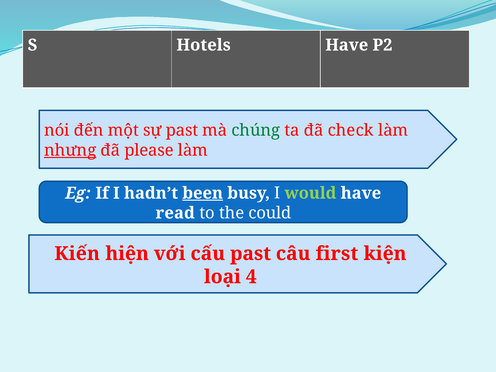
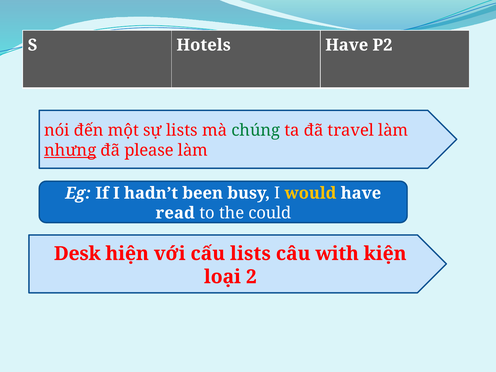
sự past: past -> lists (182, 131)
check: check -> travel (351, 131)
been underline: present -> none (203, 193)
would colour: light green -> yellow (310, 193)
Kiến: Kiến -> Desk (77, 254)
cấu past: past -> lists (250, 254)
first: first -> with (337, 254)
4: 4 -> 2 (251, 277)
